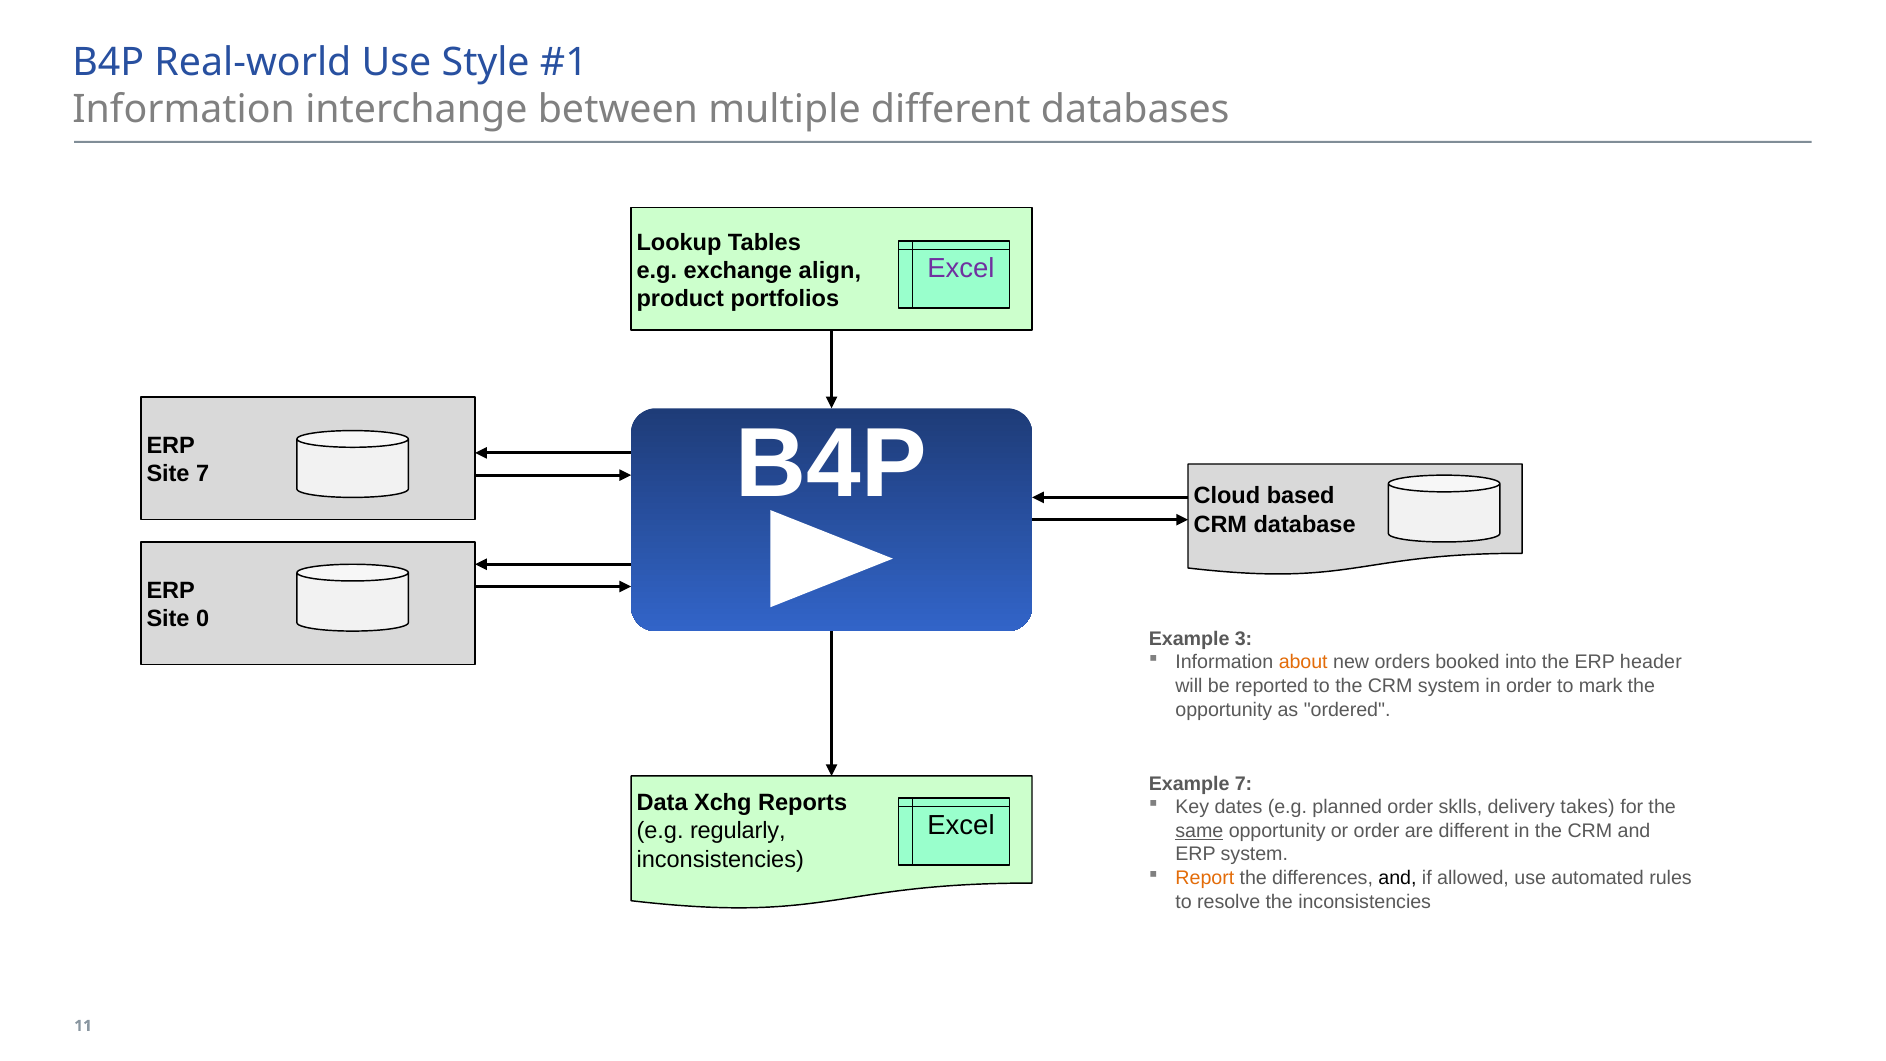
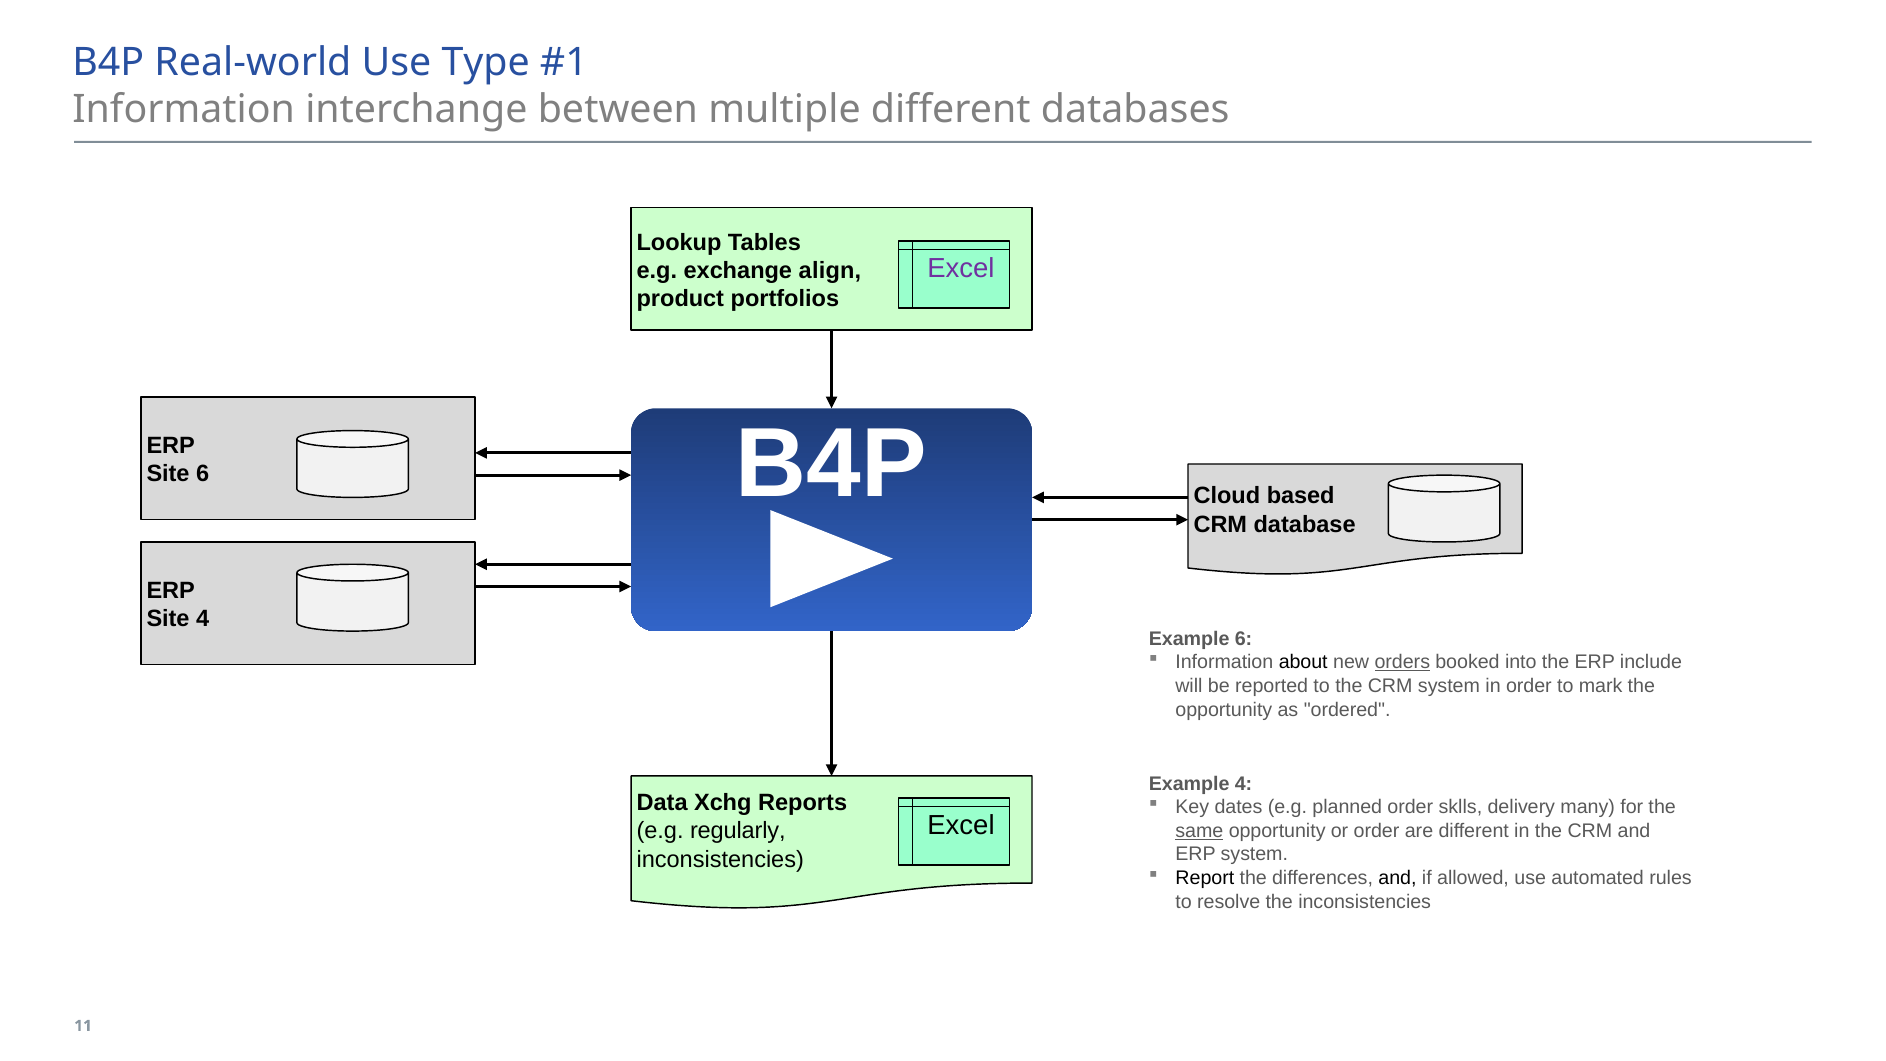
Style: Style -> Type (486, 63)
Site 7: 7 -> 6 (203, 474)
Site 0: 0 -> 4 (203, 619)
Example 3: 3 -> 6 (1244, 639)
about colour: orange -> black (1303, 662)
orders underline: none -> present (1402, 662)
header: header -> include (1651, 662)
Example 7: 7 -> 4 (1244, 783)
takes: takes -> many (1588, 807)
Report colour: orange -> black (1205, 878)
